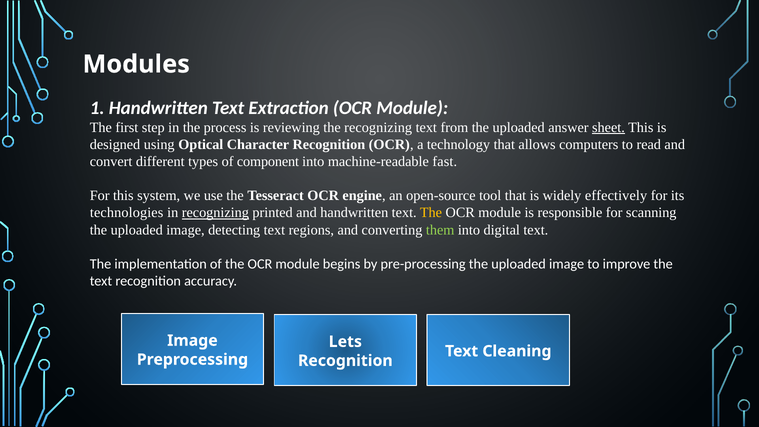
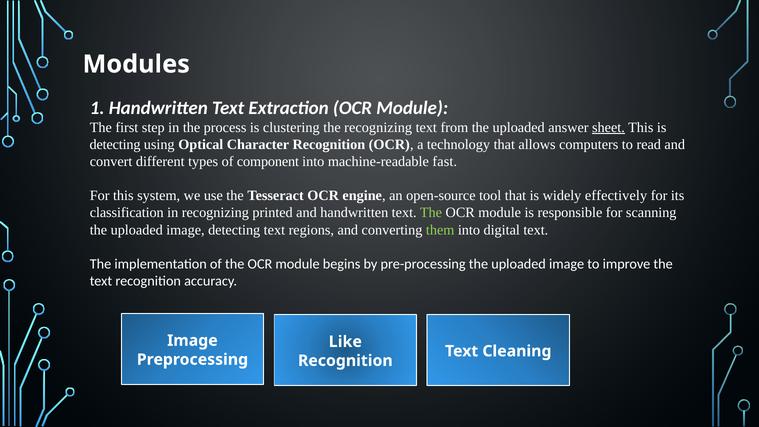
reviewing: reviewing -> clustering (291, 127)
designed: designed -> detecting (115, 144)
technologies: technologies -> classification (127, 213)
recognizing underline: present -> none (215, 213)
The colour: yellow -> light green (431, 213)
Lets: Lets -> Like (345, 342)
